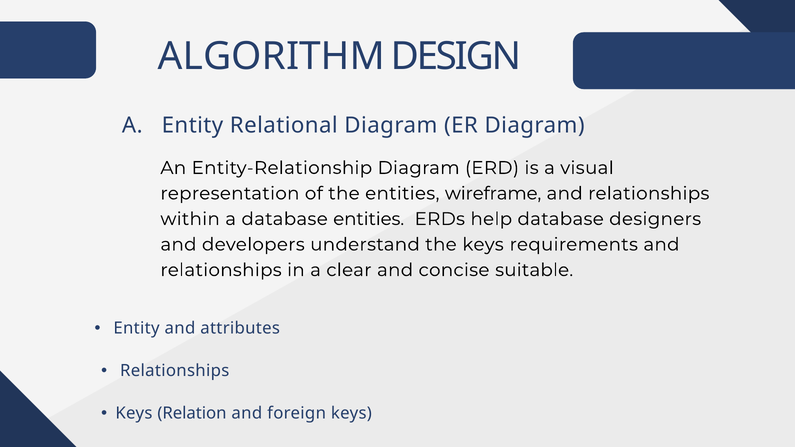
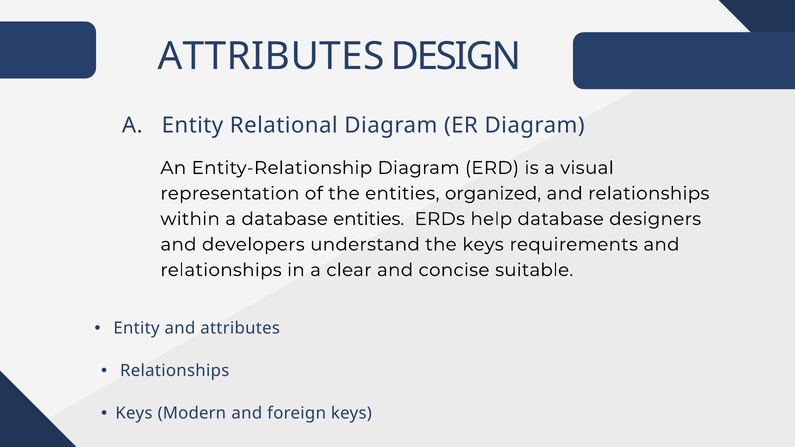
ALGORITHM: ALGORITHM -> ATTRIBUTES (271, 56)
wireframe: wireframe -> organized (493, 193)
Relation: Relation -> Modern (192, 414)
